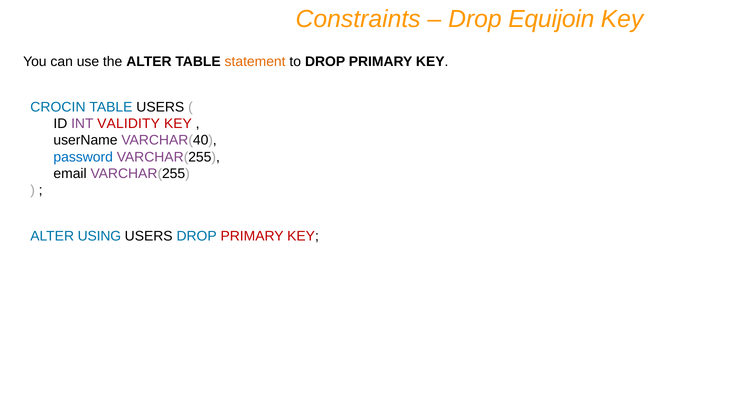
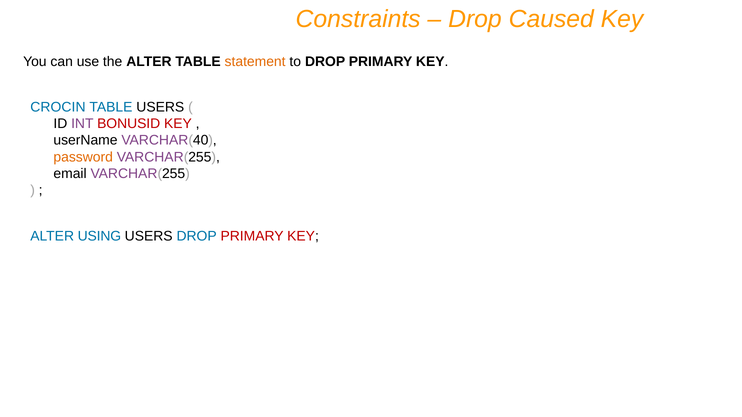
Equijoin: Equijoin -> Caused (551, 19)
VALIDITY: VALIDITY -> BONUSID (129, 124)
password colour: blue -> orange (83, 157)
